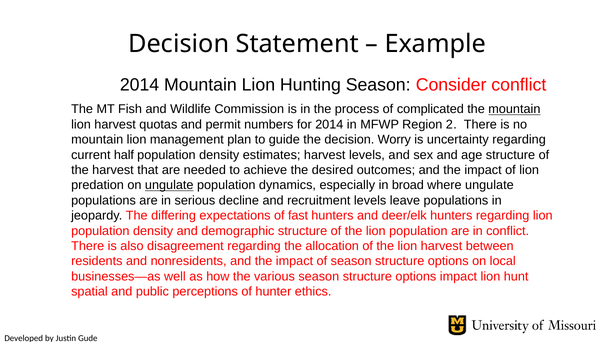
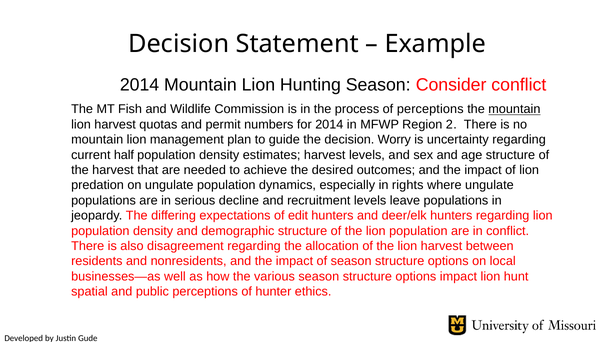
of complicated: complicated -> perceptions (430, 109)
ungulate underline: present -> none (169, 185)
broad: broad -> rights (408, 185)
fast: fast -> edit (298, 215)
